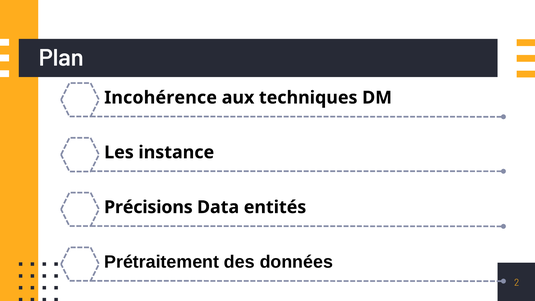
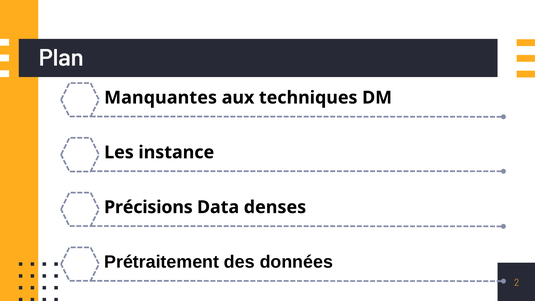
Incohérence: Incohérence -> Manquantes (161, 98)
entités: entités -> denses (275, 207)
